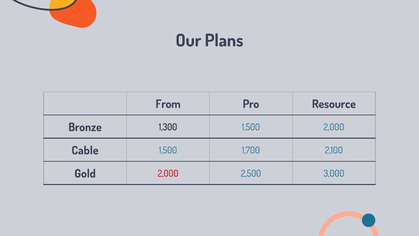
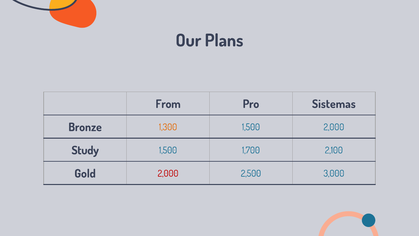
Resource: Resource -> Sistemas (334, 104)
1,300 colour: black -> orange (168, 127)
Cable: Cable -> Study (85, 150)
